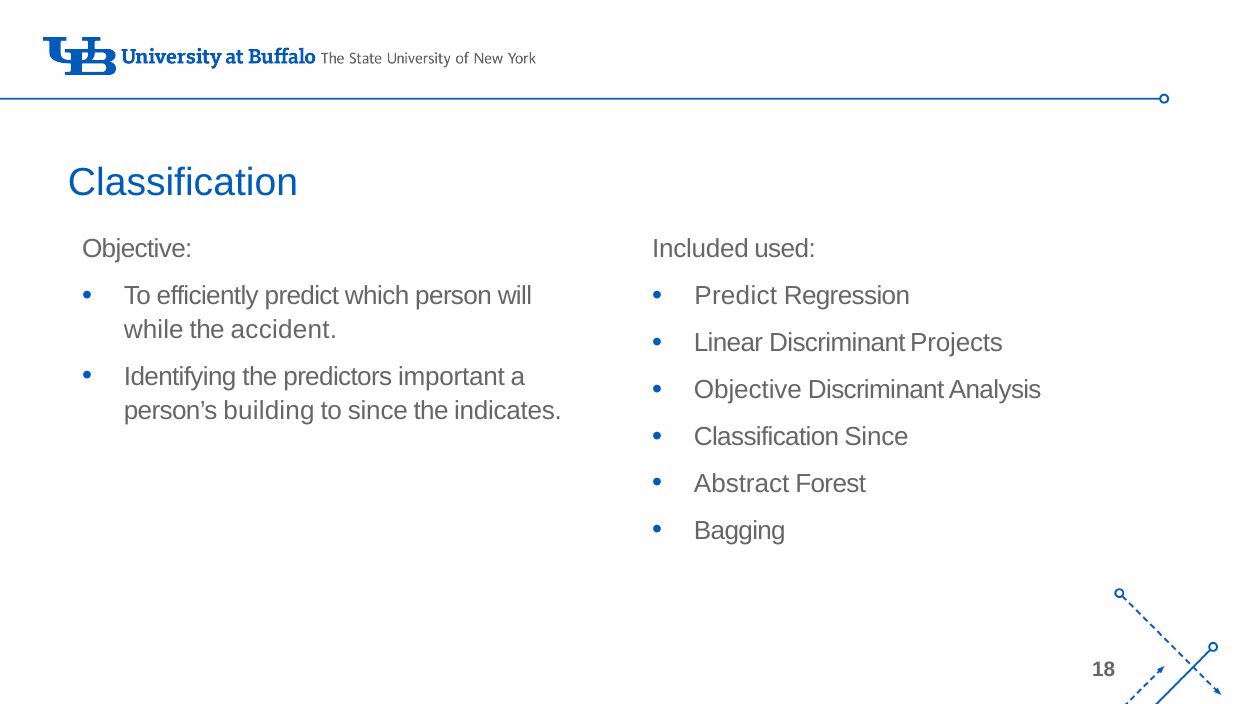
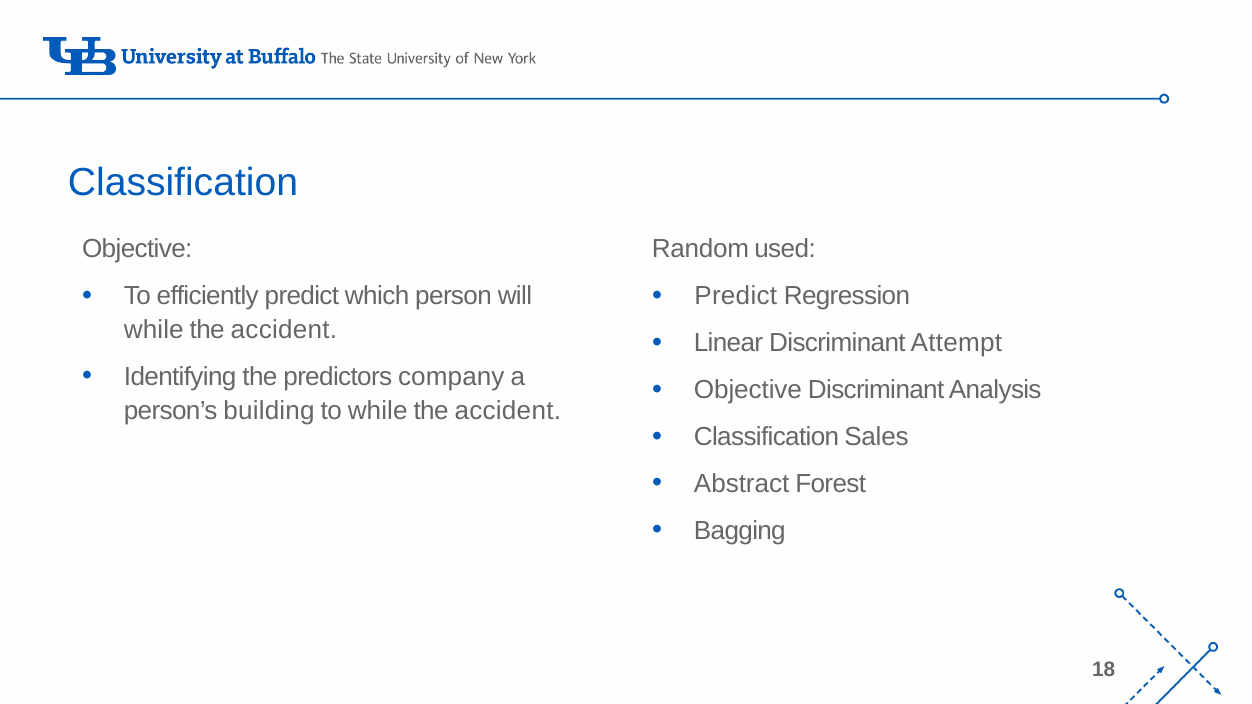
Included: Included -> Random (700, 249)
Projects: Projects -> Attempt (956, 343)
important: important -> company (451, 377)
to since: since -> while (378, 411)
indicates: indicates -> accident (508, 411)
Classification Since: Since -> Sales (876, 437)
